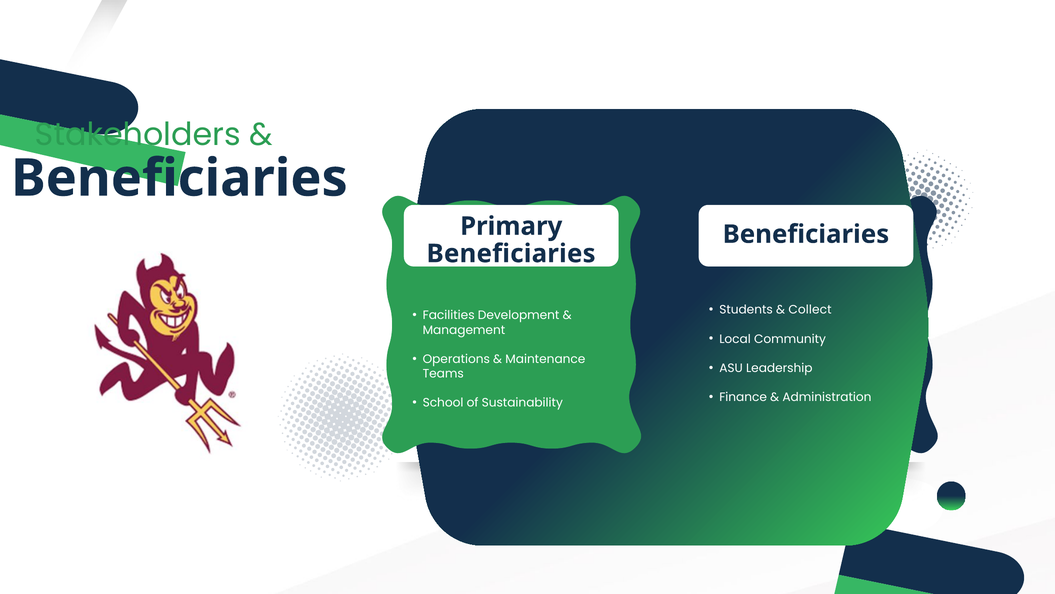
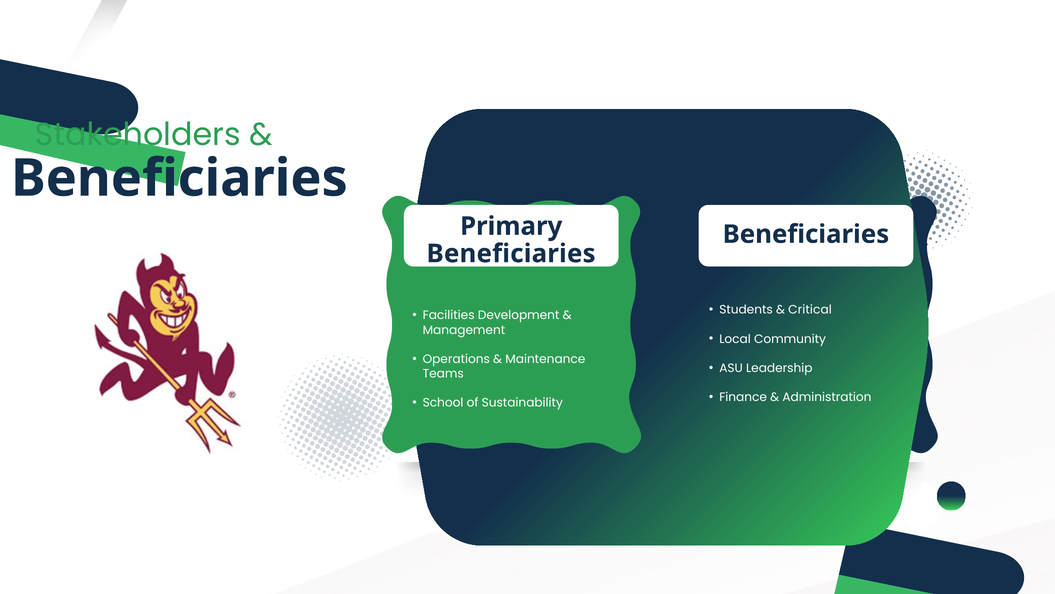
Collect: Collect -> Critical (810, 310)
